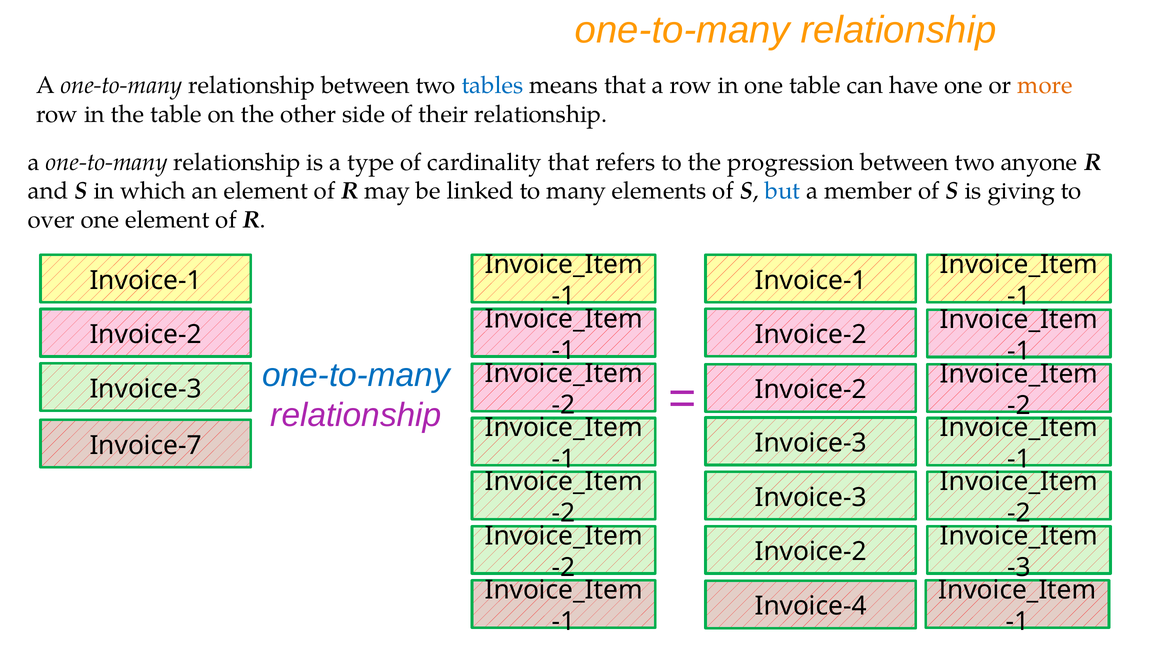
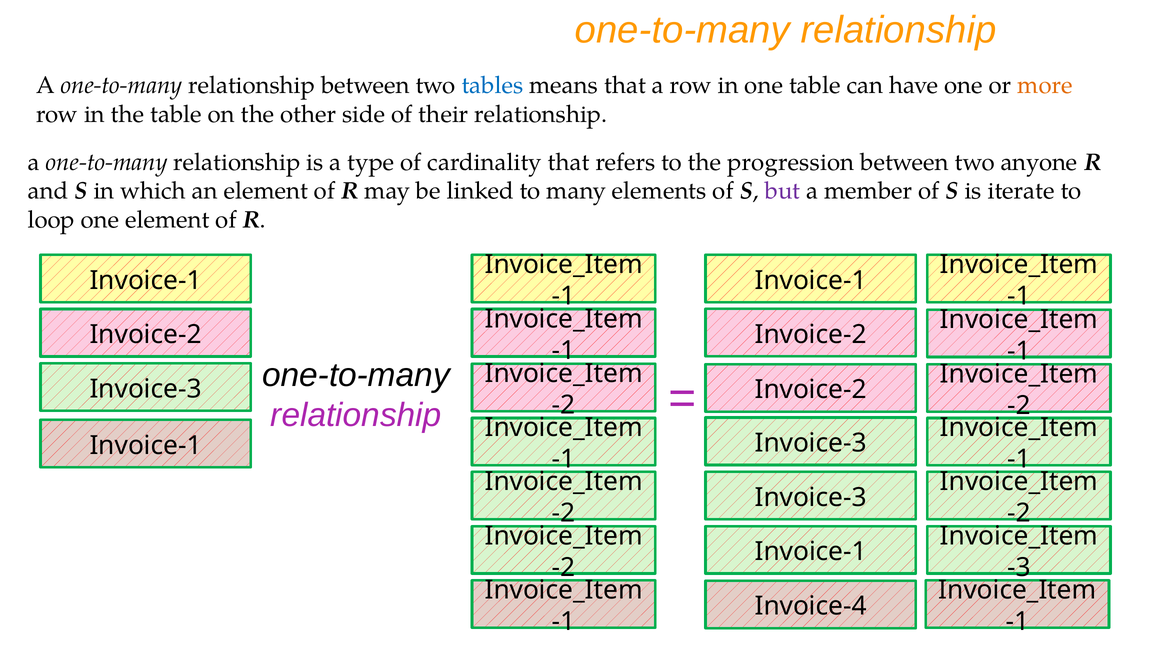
but colour: blue -> purple (783, 191)
giving: giving -> iterate (1021, 191)
over: over -> loop (51, 220)
one-to-many colour: blue -> black (356, 375)
Invoice-7: Invoice-7 -> Invoice-1 (146, 446)
Invoice-2: Invoice-2 -> Invoice-1 (811, 552)
